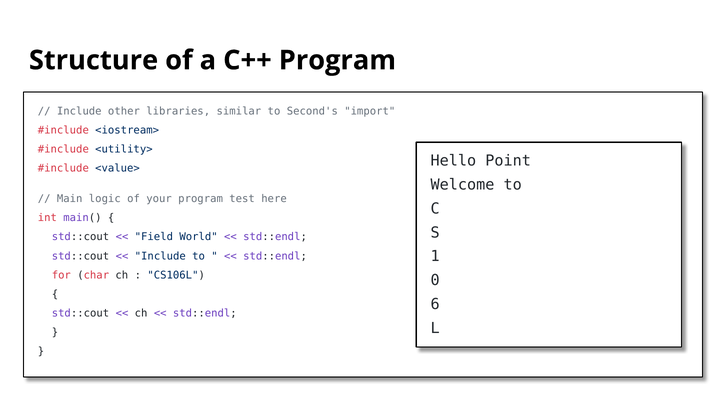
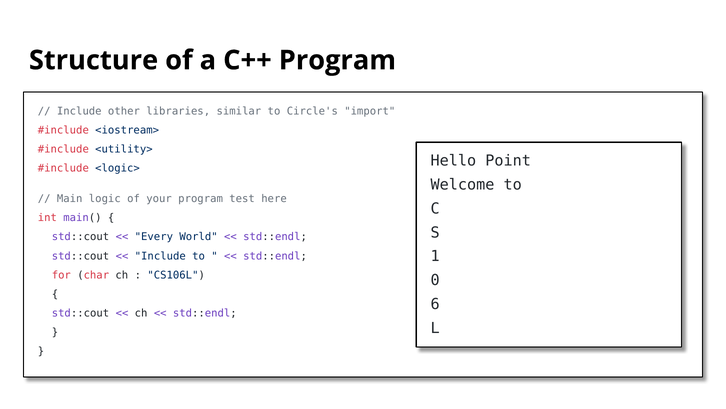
Second's: Second's -> Circle's (312, 111)
<value>: <value> -> <logic> (118, 168)
Field: Field -> Every (154, 237)
